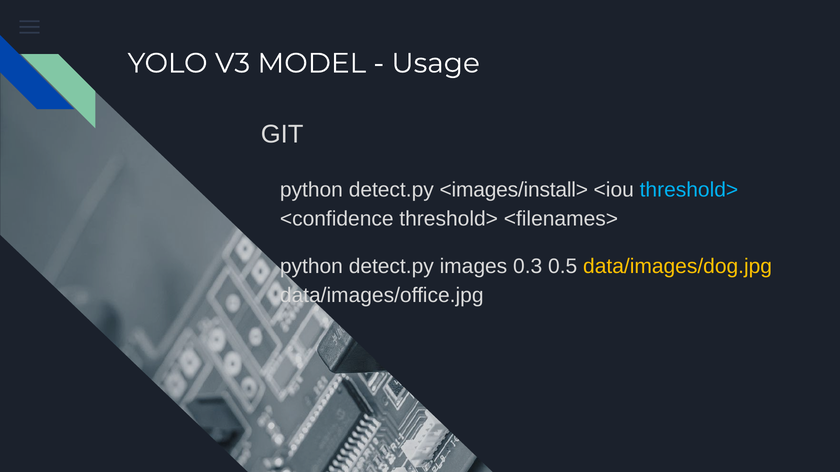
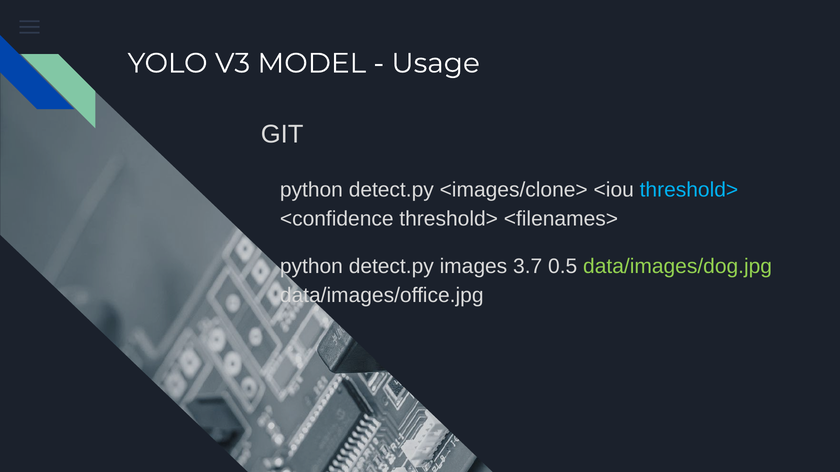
<images/install>: <images/install> -> <images/clone> (514, 190)
0.3: 0.3 -> 3.7 (528, 267)
data/images/dog.jpg colour: yellow -> light green (678, 267)
